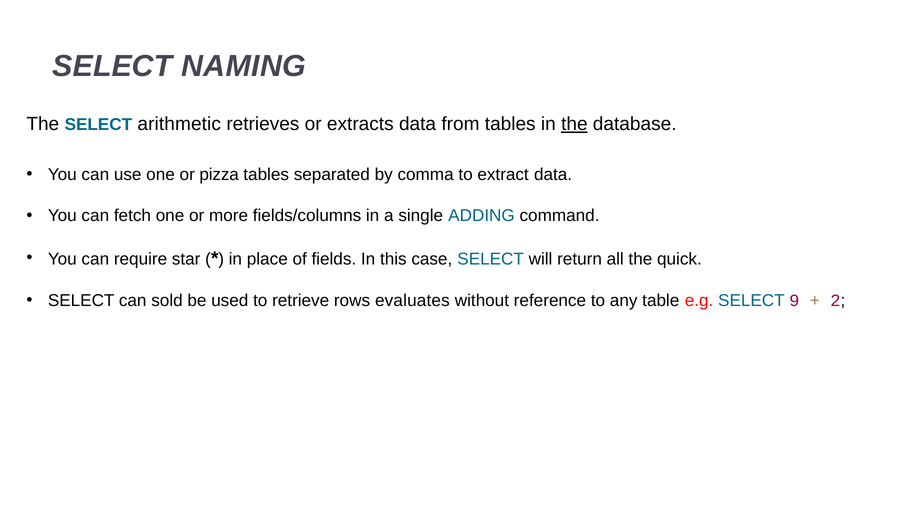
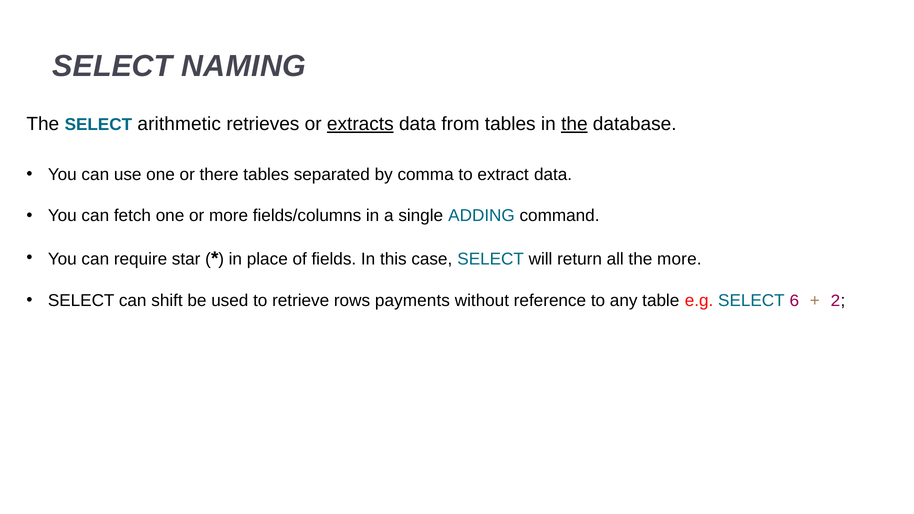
extracts underline: none -> present (360, 124)
pizza: pizza -> there (219, 175)
the quick: quick -> more (679, 259)
sold: sold -> shift (167, 300)
evaluates: evaluates -> payments (412, 300)
9: 9 -> 6 (794, 300)
